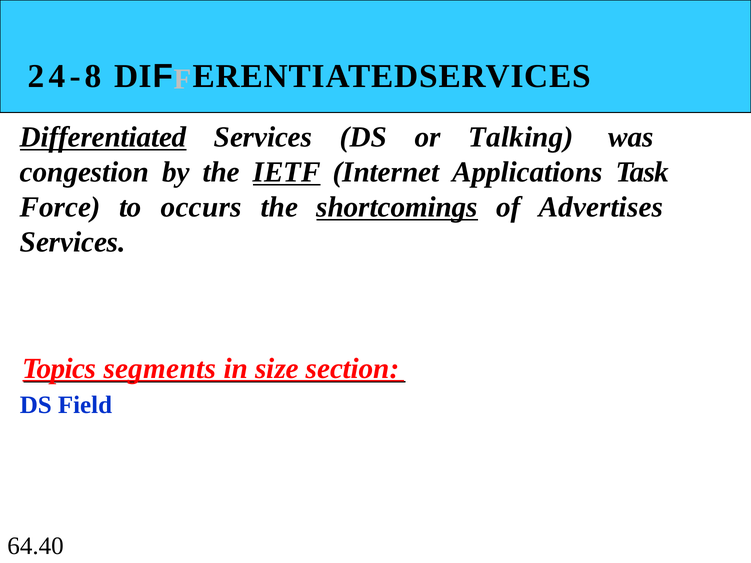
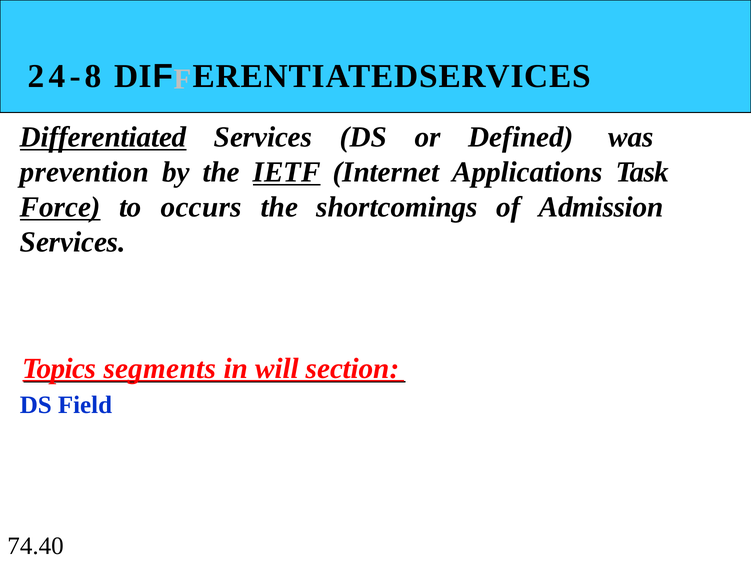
Talking: Talking -> Defined (521, 137)
congestion: congestion -> prevention (84, 172)
Force underline: none -> present (60, 207)
shortcomings underline: present -> none (397, 207)
Advertises: Advertises -> Admission (601, 207)
size: size -> will (277, 369)
64.40: 64.40 -> 74.40 (36, 546)
